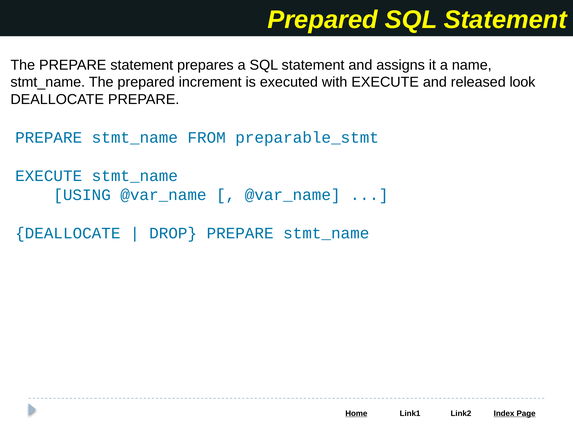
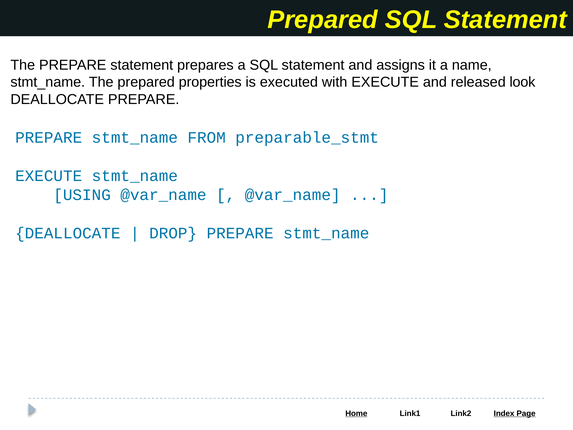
increment: increment -> properties (210, 82)
